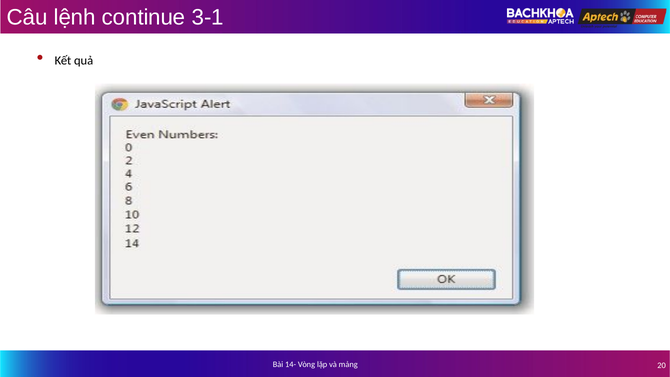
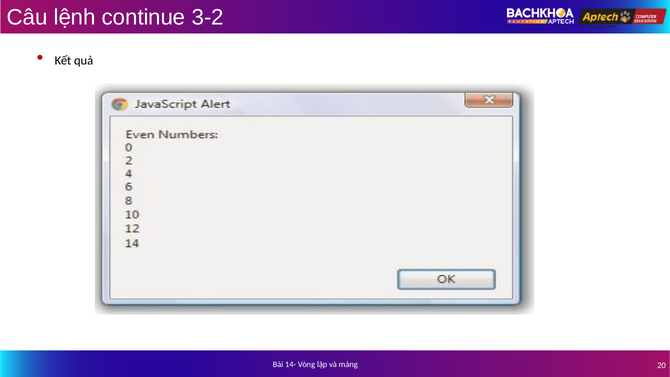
3-1: 3-1 -> 3-2 (208, 17)
